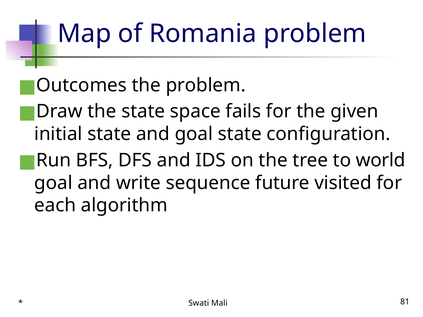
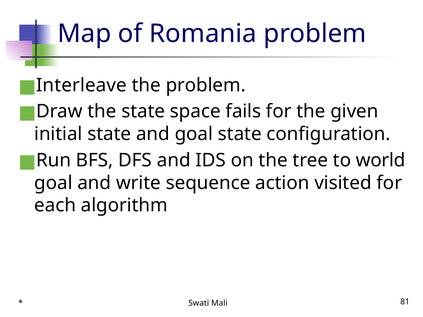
Outcomes: Outcomes -> Interleave (81, 85)
future: future -> action (282, 183)
